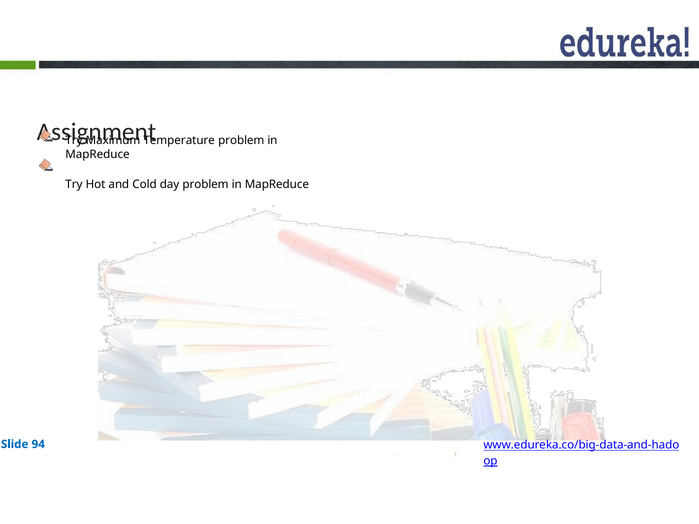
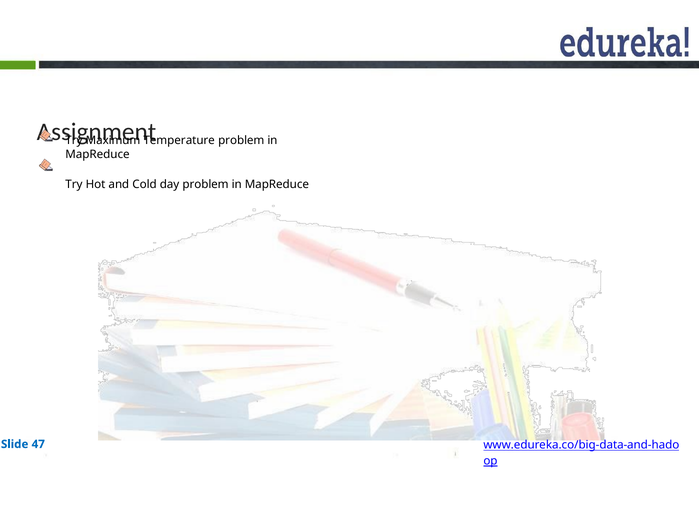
94: 94 -> 47 (38, 444)
